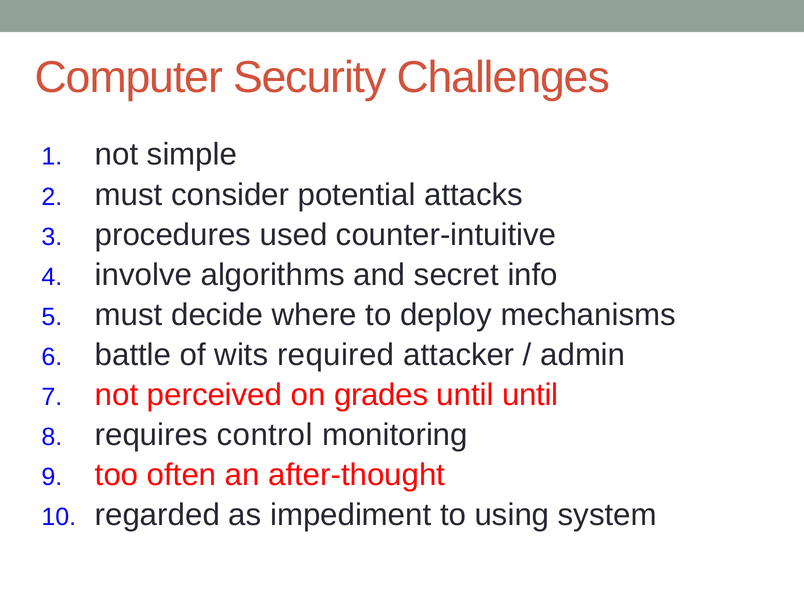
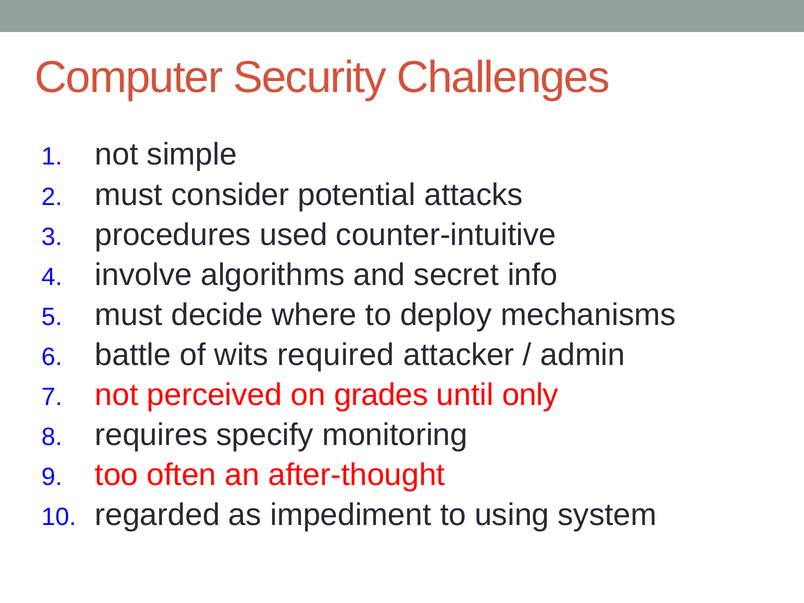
until until: until -> only (530, 395)
control: control -> specify (265, 435)
